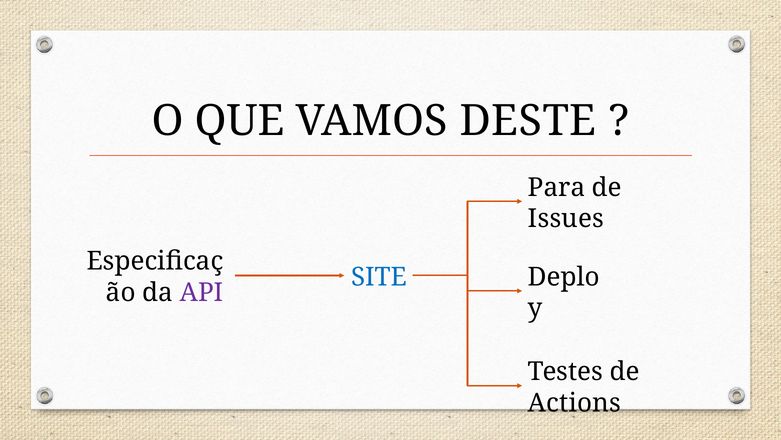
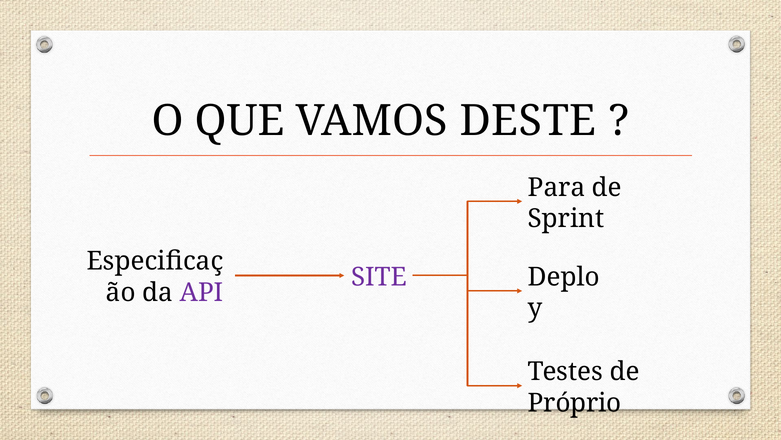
Issues: Issues -> Sprint (566, 218)
SITE colour: blue -> purple (379, 277)
Actions: Actions -> Próprio (575, 403)
